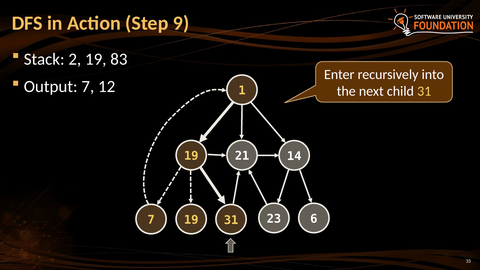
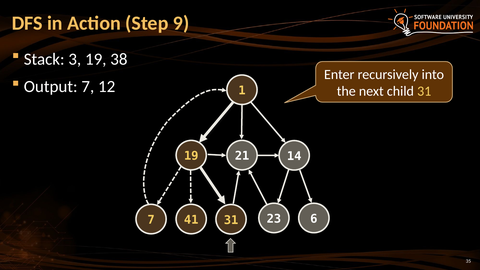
2: 2 -> 3 (75, 59)
83: 83 -> 38 (119, 59)
7 19: 19 -> 41 (191, 220)
